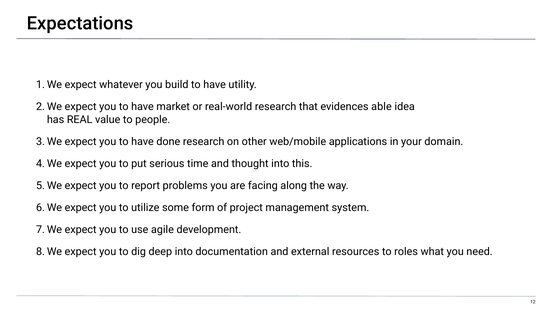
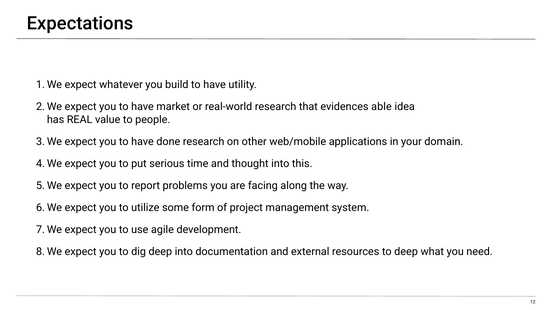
to roles: roles -> deep (406, 252)
